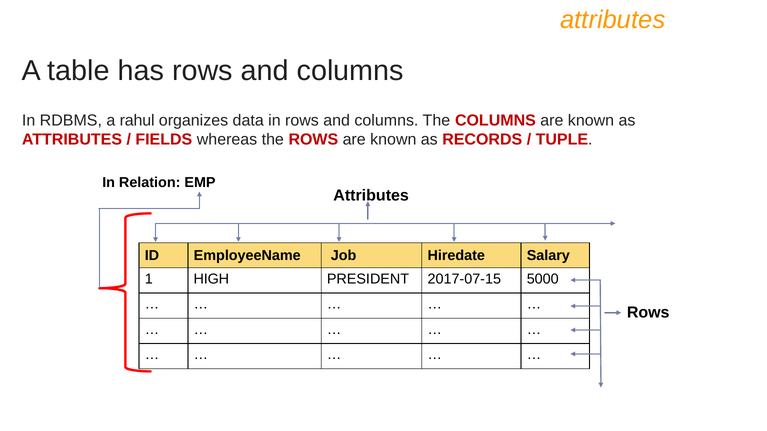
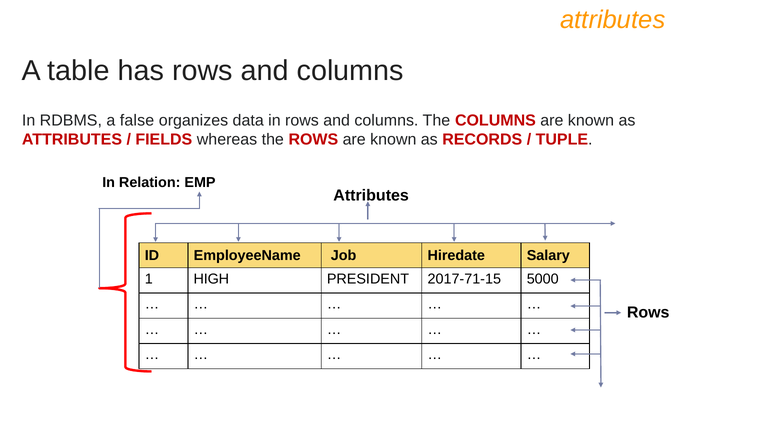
rahul: rahul -> false (137, 121)
2017-07-15: 2017-07-15 -> 2017-71-15 (464, 279)
